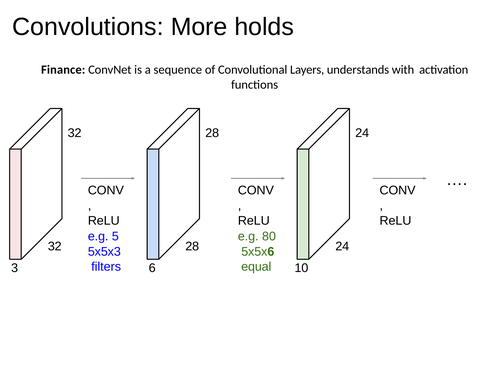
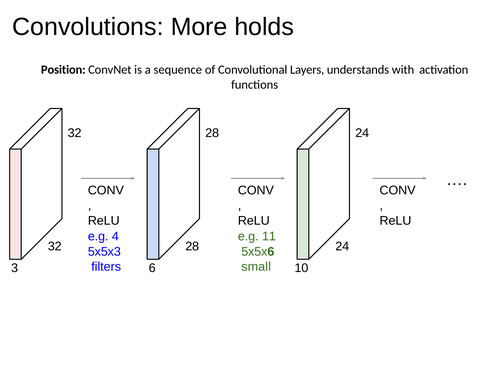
Finance: Finance -> Position (63, 70)
5: 5 -> 4 (115, 236)
80: 80 -> 11 (269, 236)
equal: equal -> small (256, 267)
